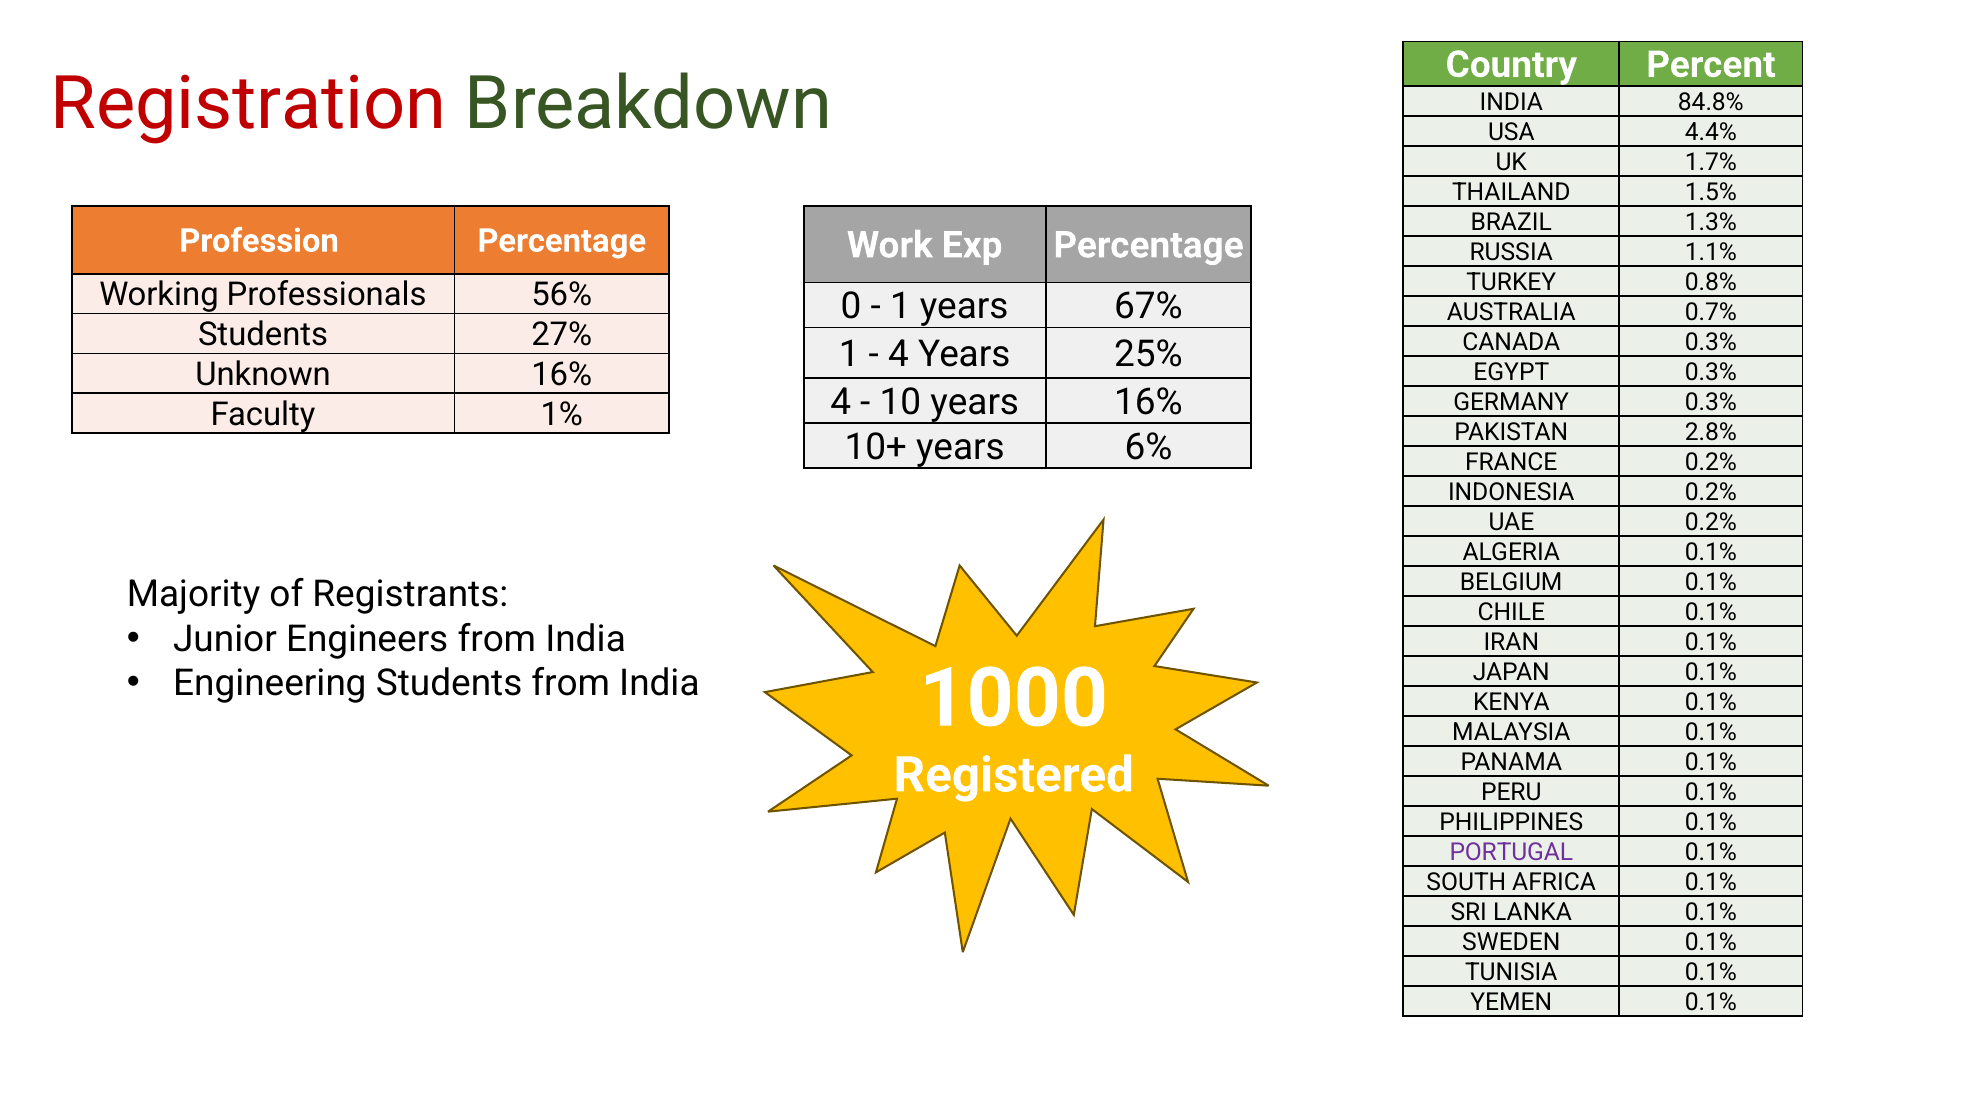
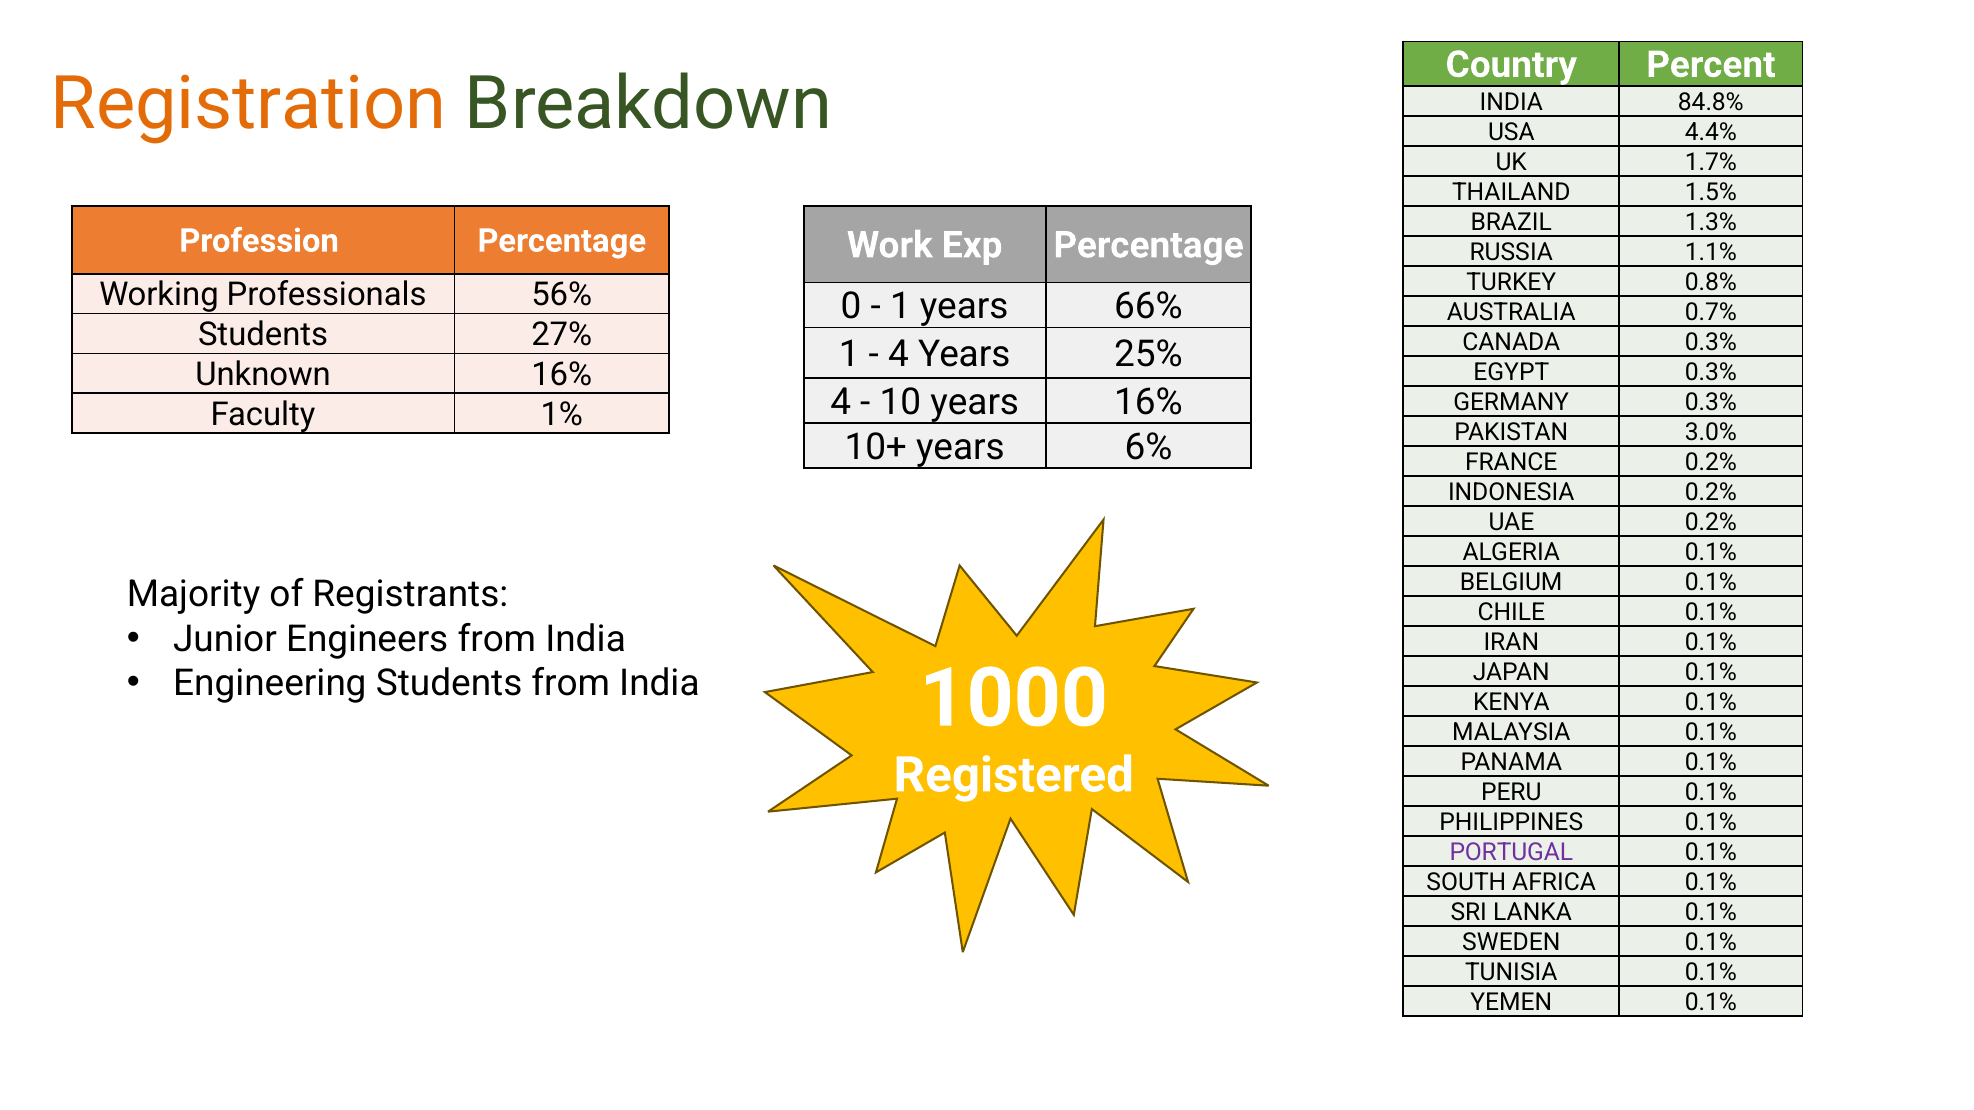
Registration colour: red -> orange (249, 104)
67%: 67% -> 66% (1149, 306)
2.8%: 2.8% -> 3.0% (1711, 432)
